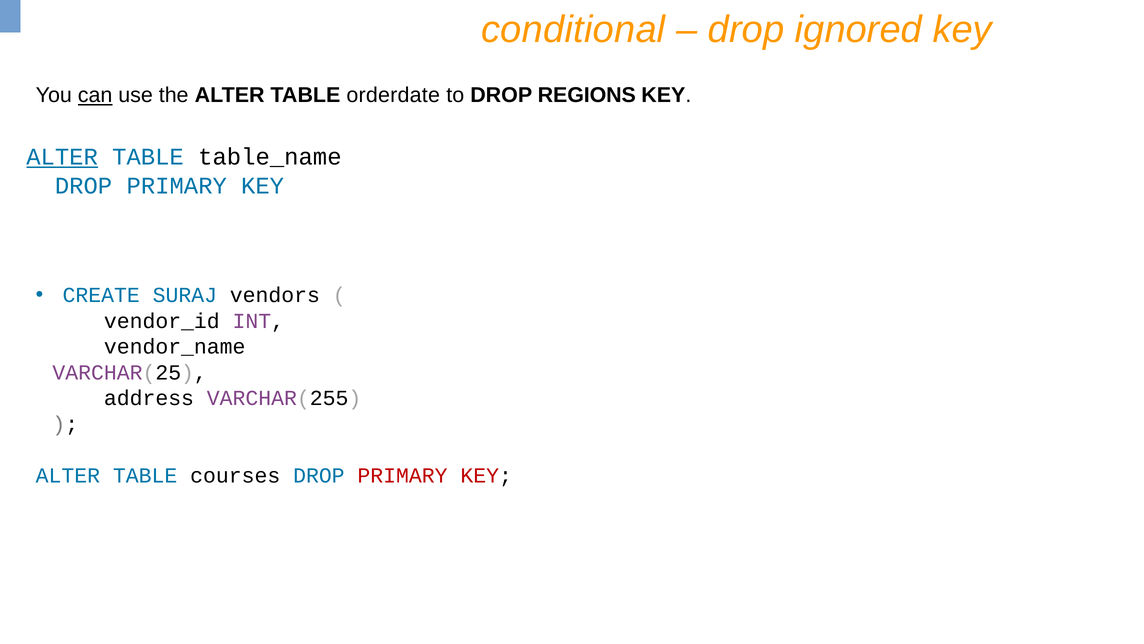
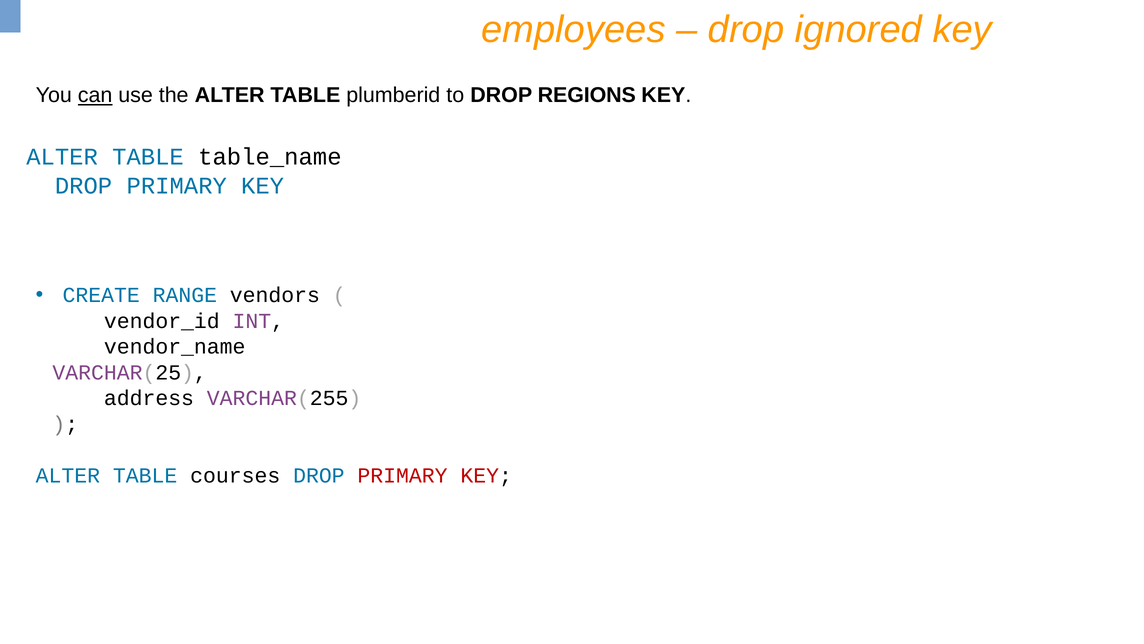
conditional: conditional -> employees (573, 30)
orderdate: orderdate -> plumberid (393, 95)
ALTER underline: present -> none (62, 157)
SURAJ: SURAJ -> RANGE (185, 295)
